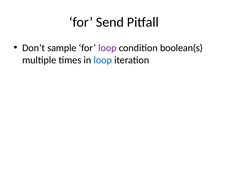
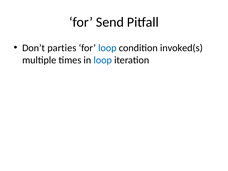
sample: sample -> parties (62, 48)
loop colour: purple -> blue (107, 48)
boolean(s: boolean(s -> invoked(s (181, 48)
